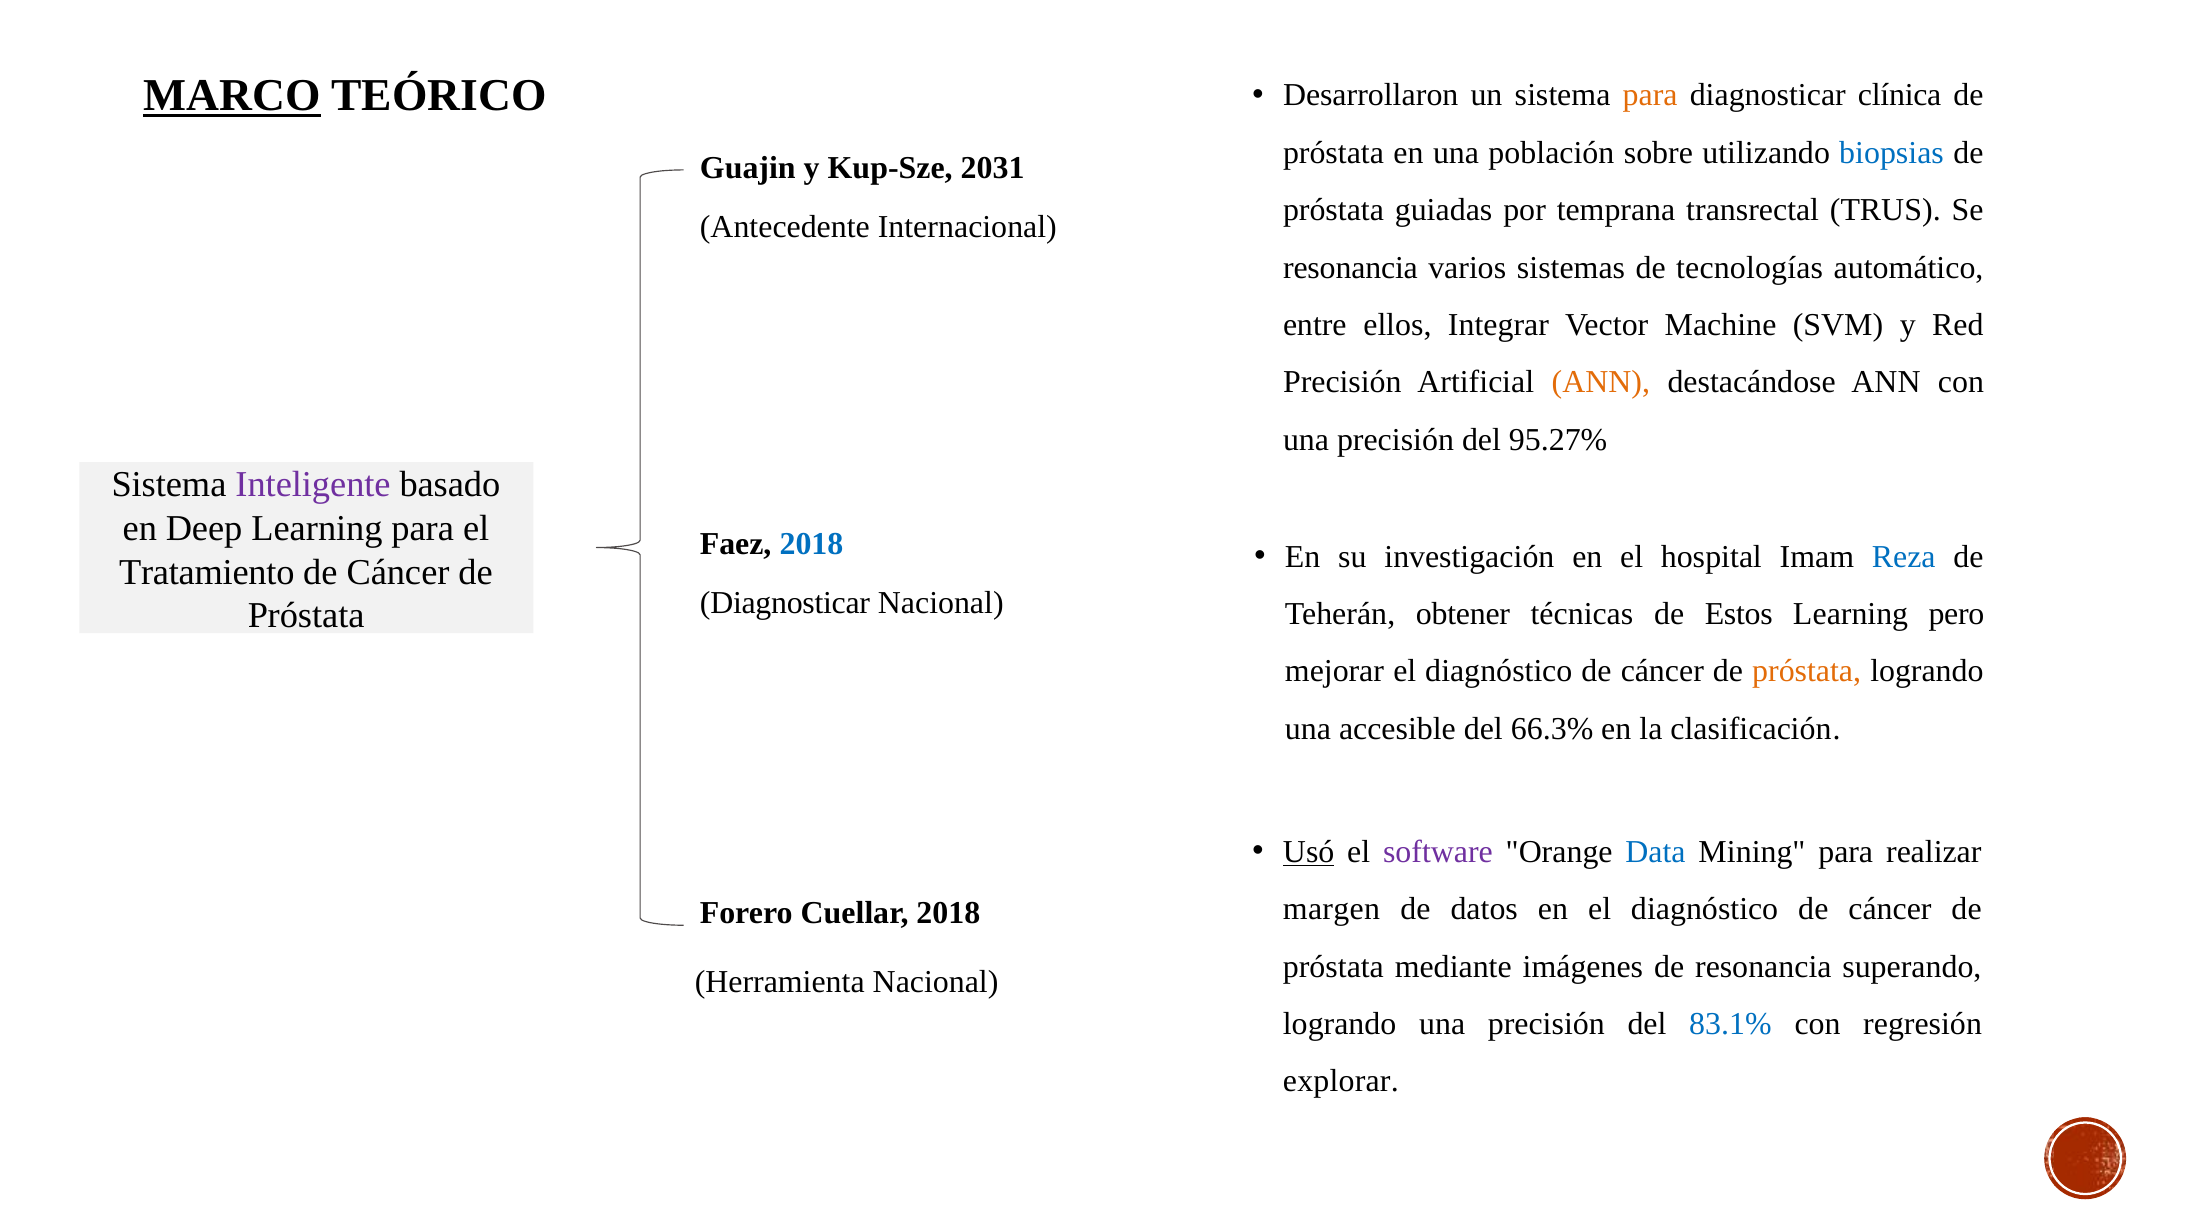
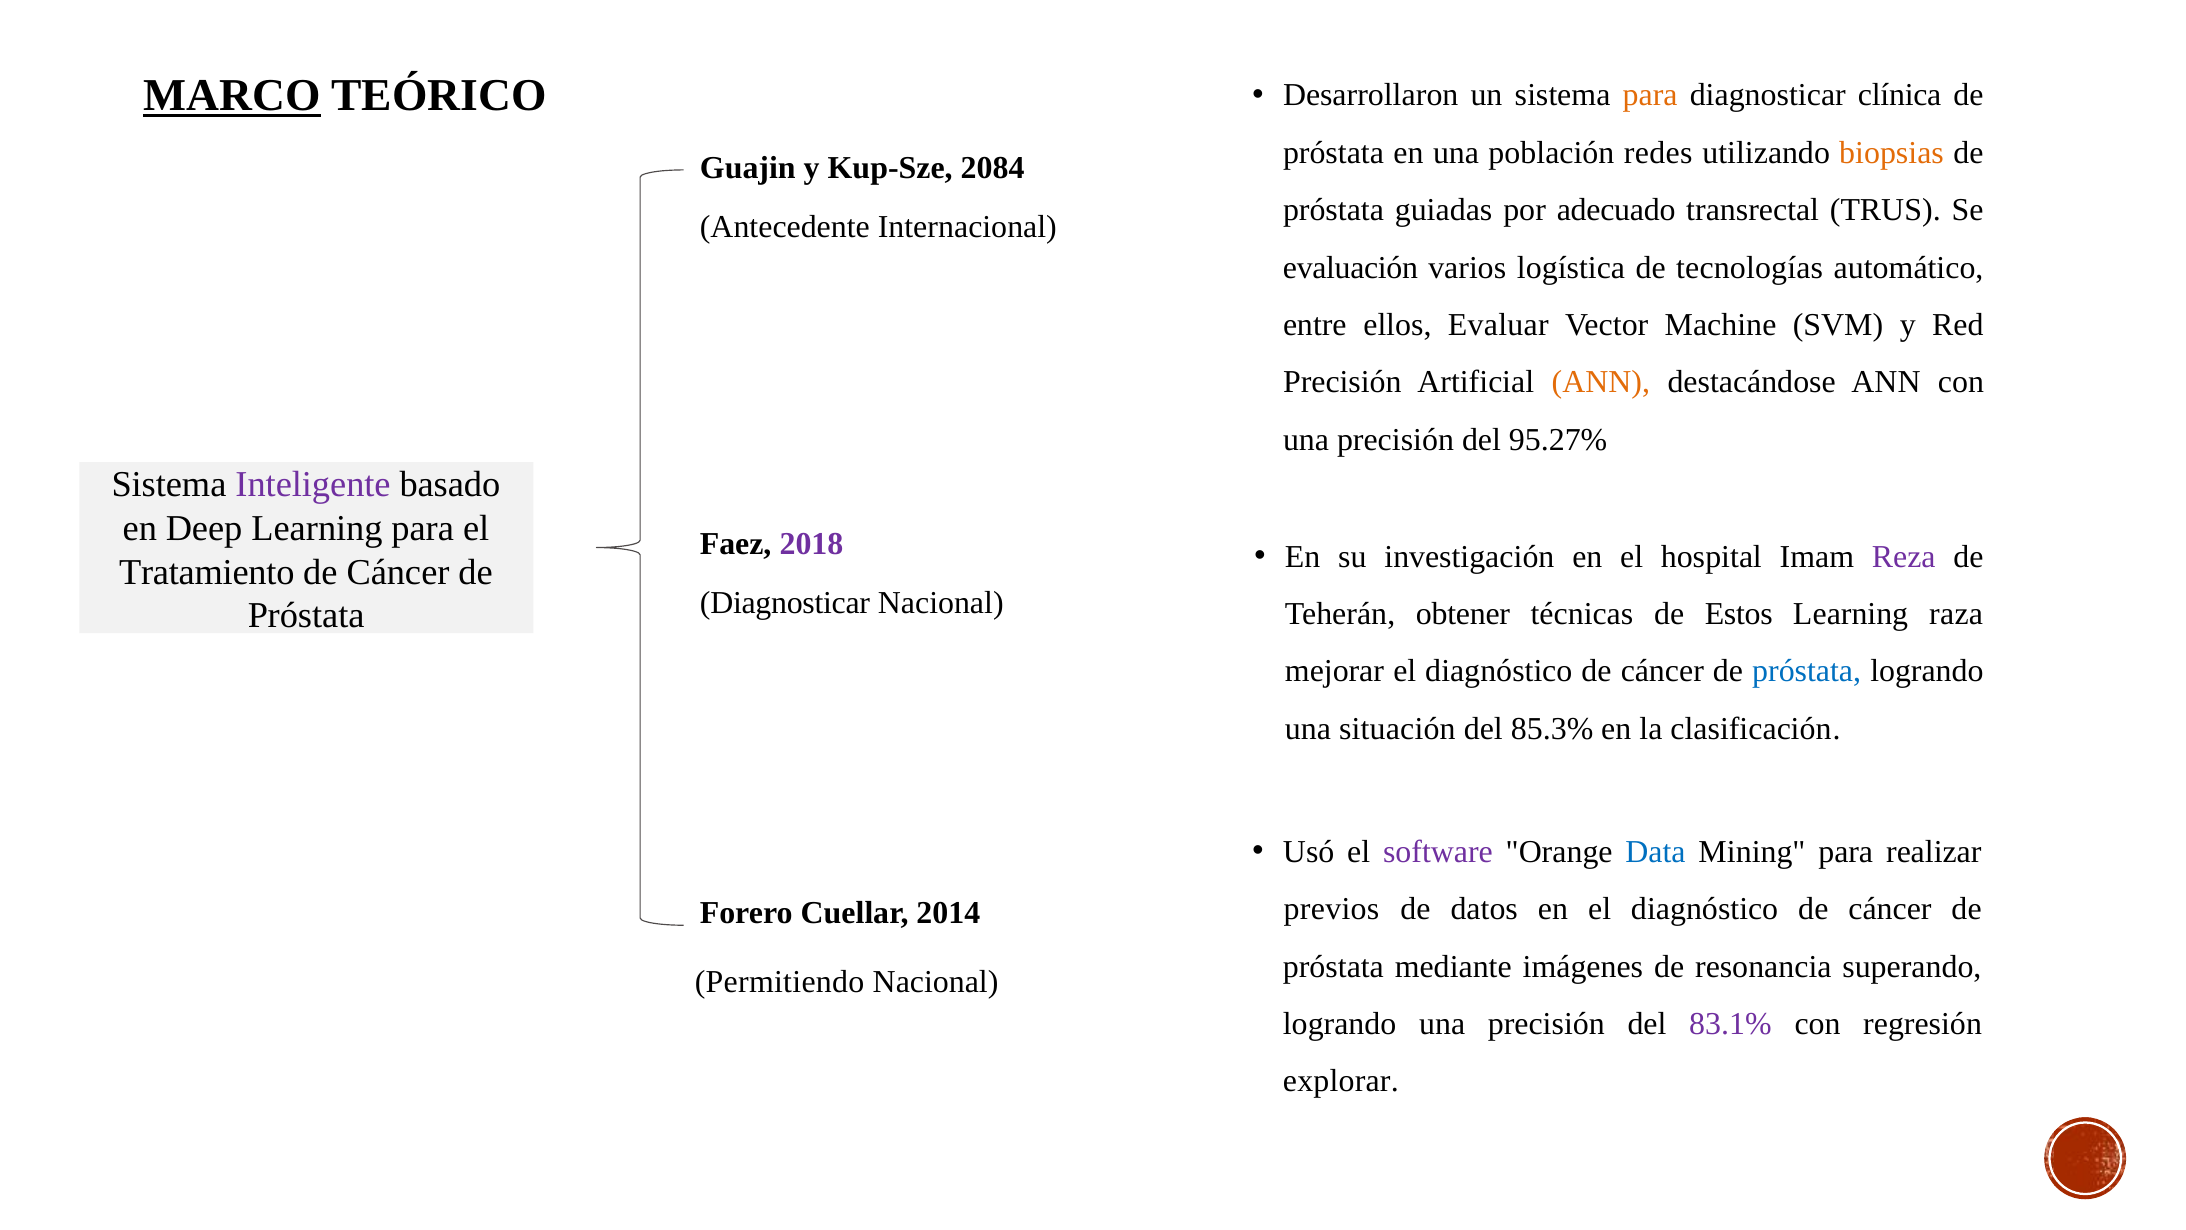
sobre: sobre -> redes (1658, 153)
biopsias colour: blue -> orange (1892, 153)
2031: 2031 -> 2084 (993, 168)
temprana: temprana -> adecuado (1616, 210)
resonancia: resonancia -> evaluación (1351, 267)
sistemas: sistemas -> logística (1571, 267)
Integrar: Integrar -> Evaluar (1498, 325)
2018 colour: blue -> purple (811, 544)
Reza colour: blue -> purple (1904, 556)
pero: pero -> raza (1956, 614)
próstata colour: orange -> blue (1807, 671)
accesible: accesible -> situación (1397, 729)
66.3%: 66.3% -> 85.3% (1552, 729)
Usó underline: present -> none (1309, 851)
margen: margen -> previos (1331, 909)
Cuellar 2018: 2018 -> 2014 (948, 913)
Herramienta: Herramienta -> Permitiendo (780, 982)
83.1% colour: blue -> purple (1730, 1024)
